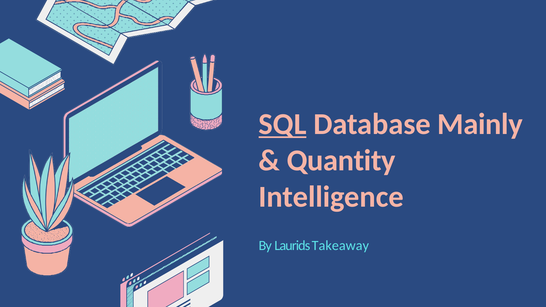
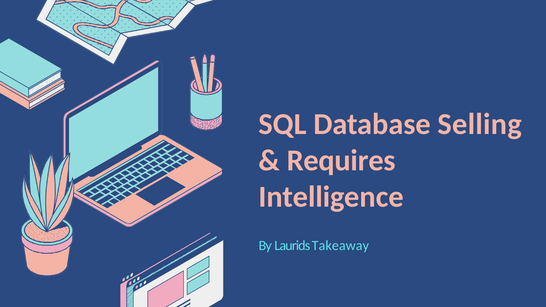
SQL underline: present -> none (283, 124)
Mainly: Mainly -> Selling (480, 124)
Quantity: Quantity -> Requires (341, 161)
